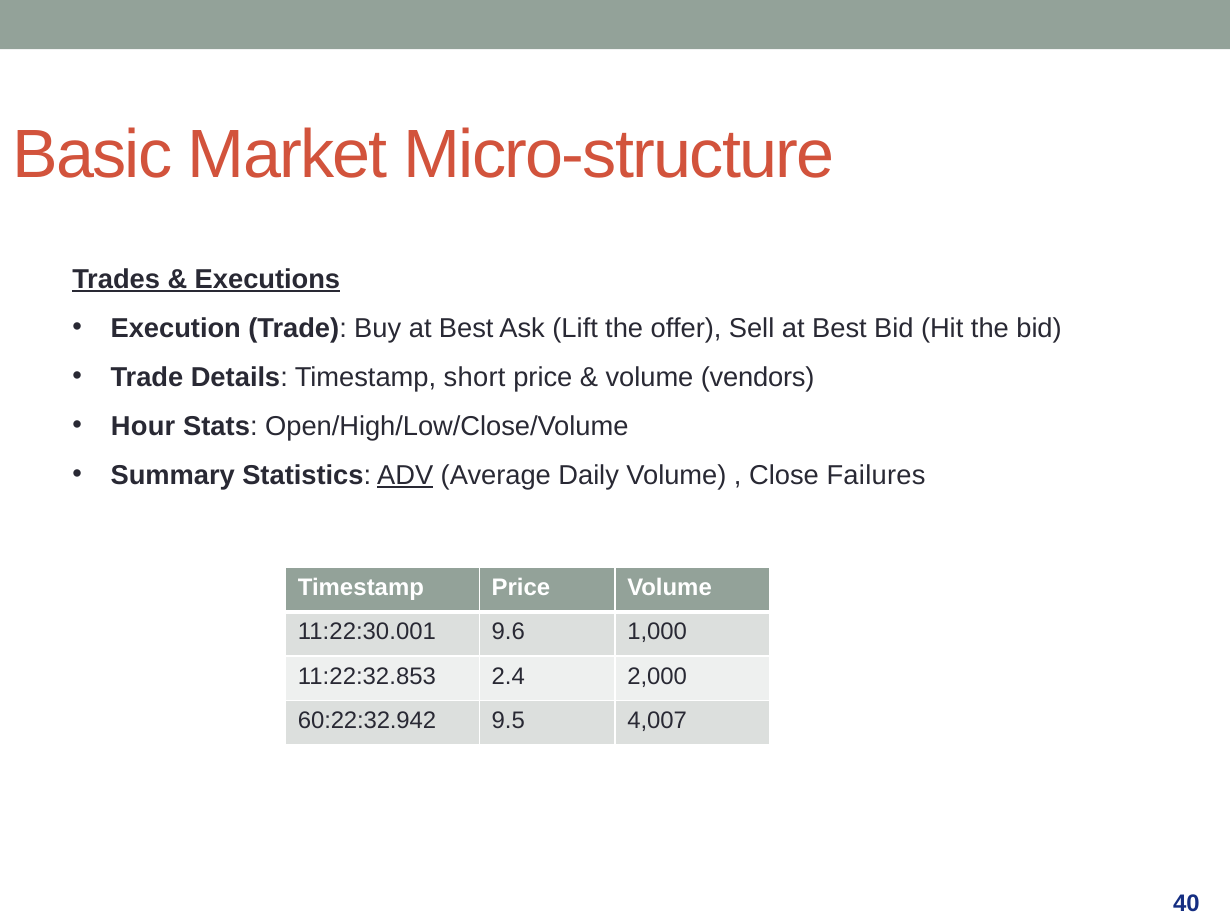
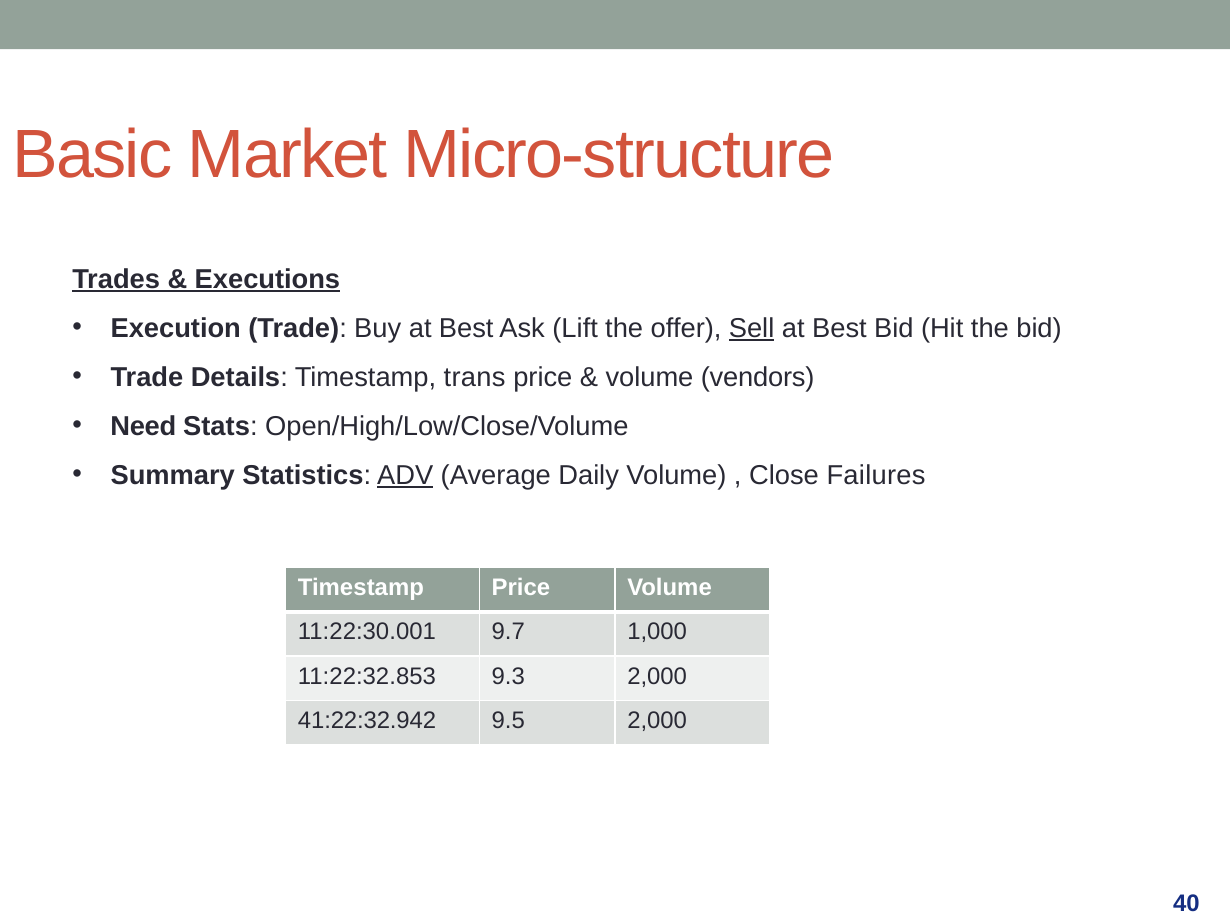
Sell underline: none -> present (752, 328)
short: short -> trans (475, 377)
Hour: Hour -> Need (143, 427)
9.6: 9.6 -> 9.7 (508, 632)
2.4: 2.4 -> 9.3 (508, 676)
60:22:32.942: 60:22:32.942 -> 41:22:32.942 (367, 721)
9.5 4,007: 4,007 -> 2,000 (657, 721)
